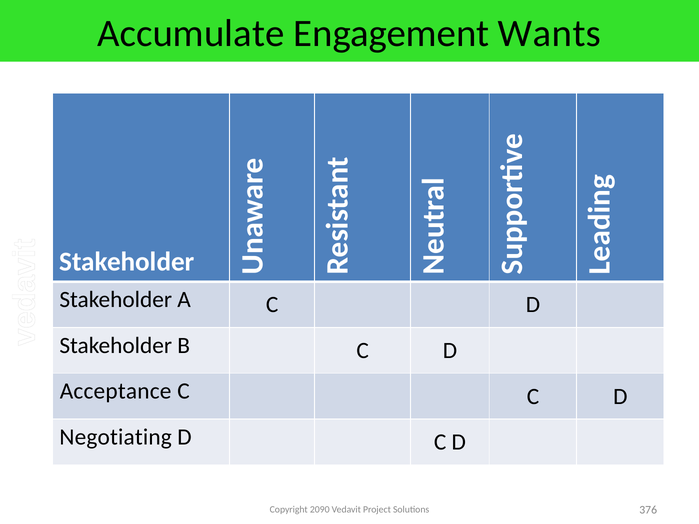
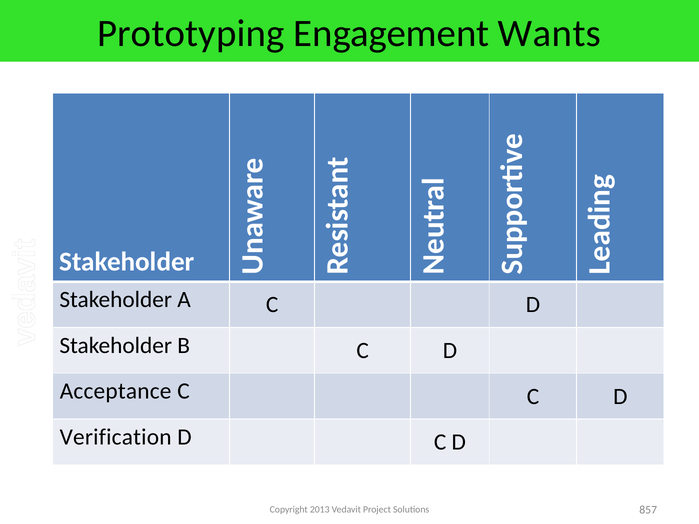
Accumulate: Accumulate -> Prototyping (191, 34)
Negotiating: Negotiating -> Verification (116, 437)
2090: 2090 -> 2013 (320, 510)
376: 376 -> 857 (648, 510)
